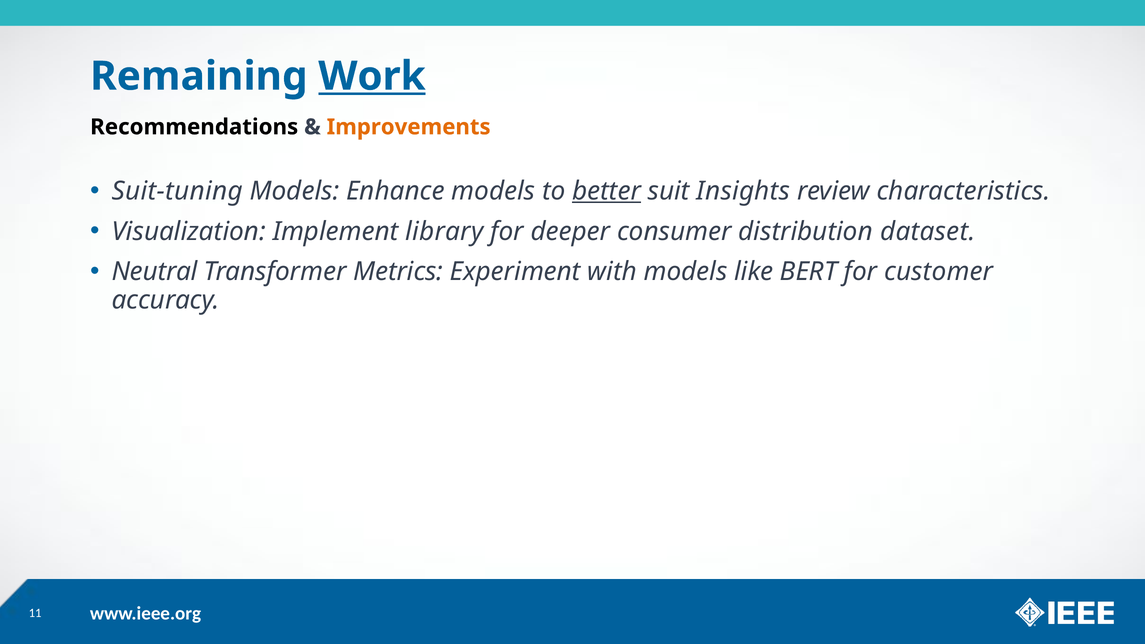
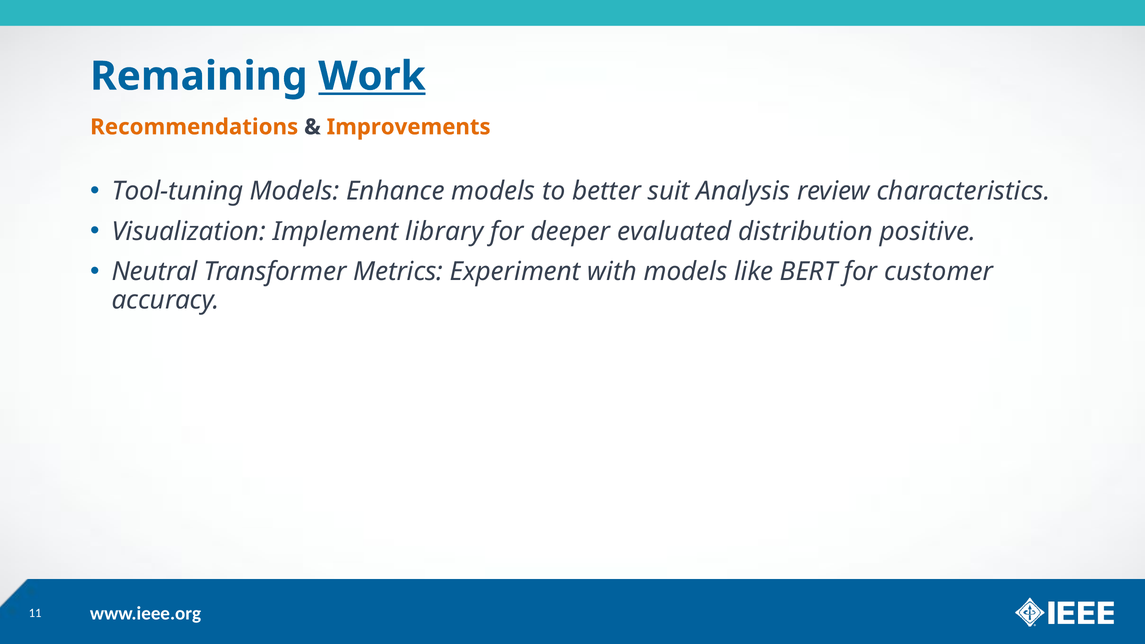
Recommendations colour: black -> orange (194, 127)
Suit-tuning: Suit-tuning -> Tool-tuning (177, 191)
better underline: present -> none (607, 191)
Insights: Insights -> Analysis (743, 191)
consumer: consumer -> evaluated (674, 231)
dataset: dataset -> positive (928, 231)
